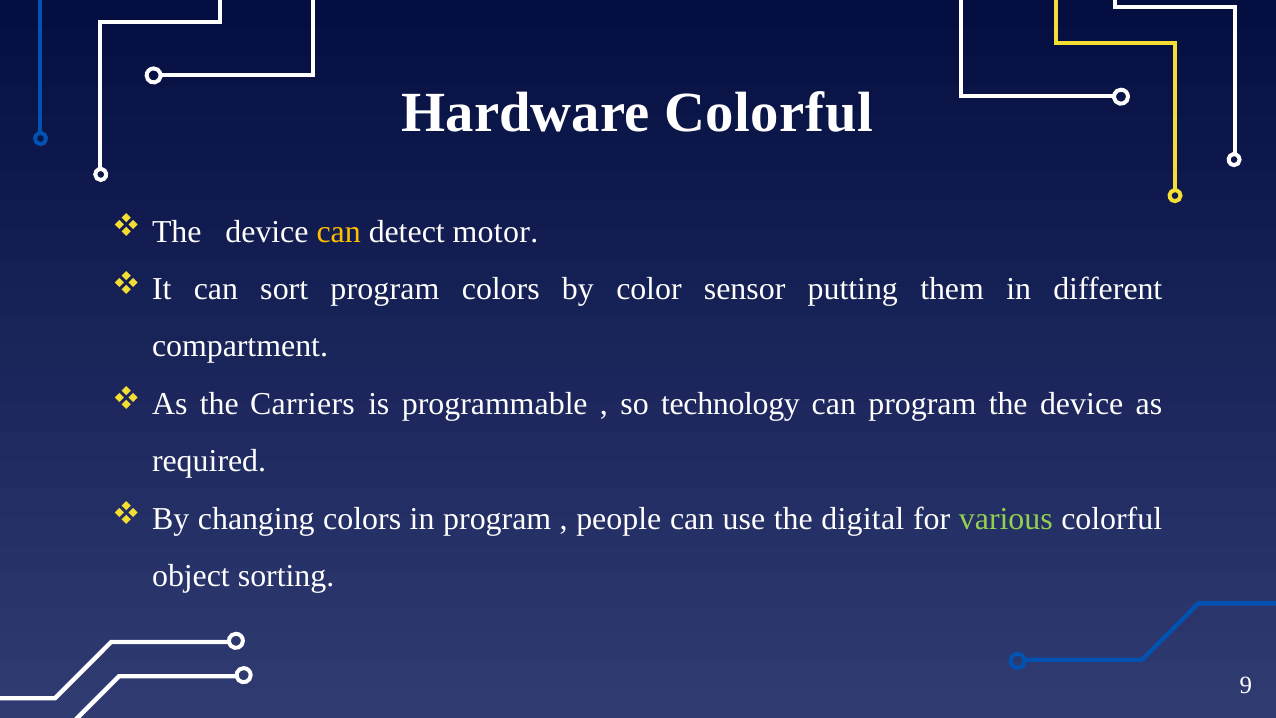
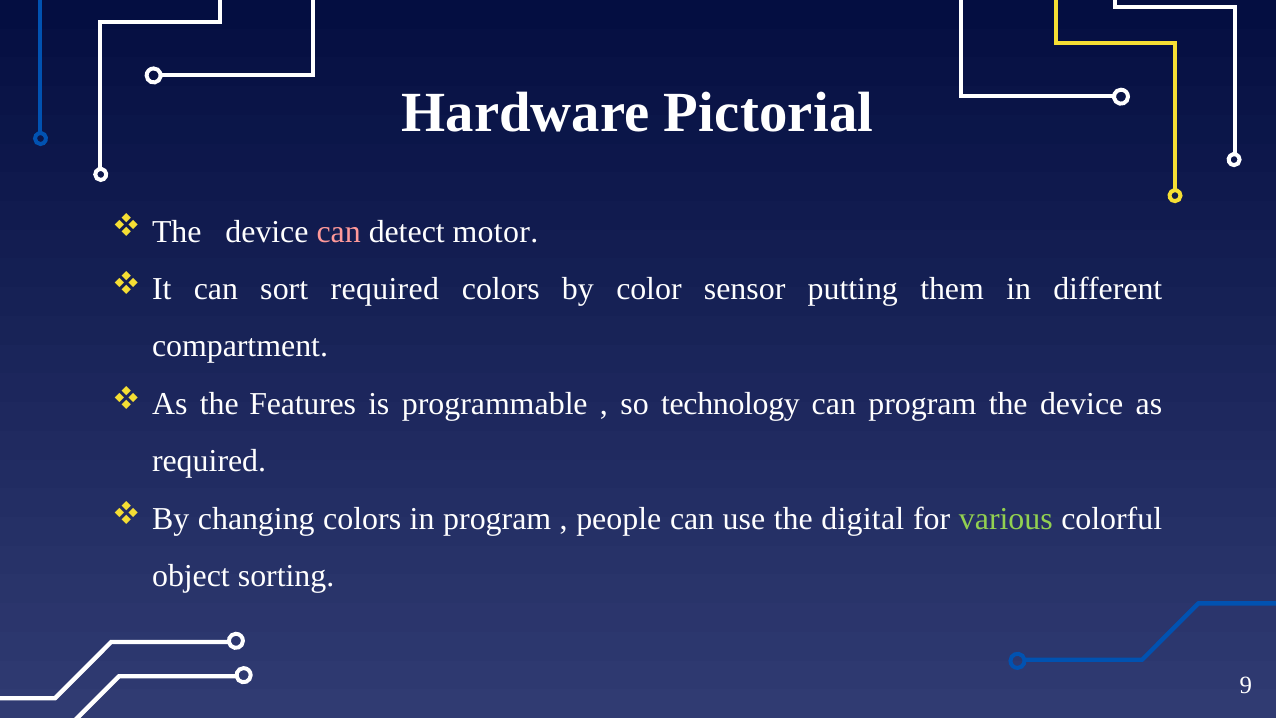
Hardware Colorful: Colorful -> Pictorial (769, 113)
can colour: yellow -> pink (339, 231)
sort program: program -> required (385, 289)
Carriers: Carriers -> Features (303, 404)
